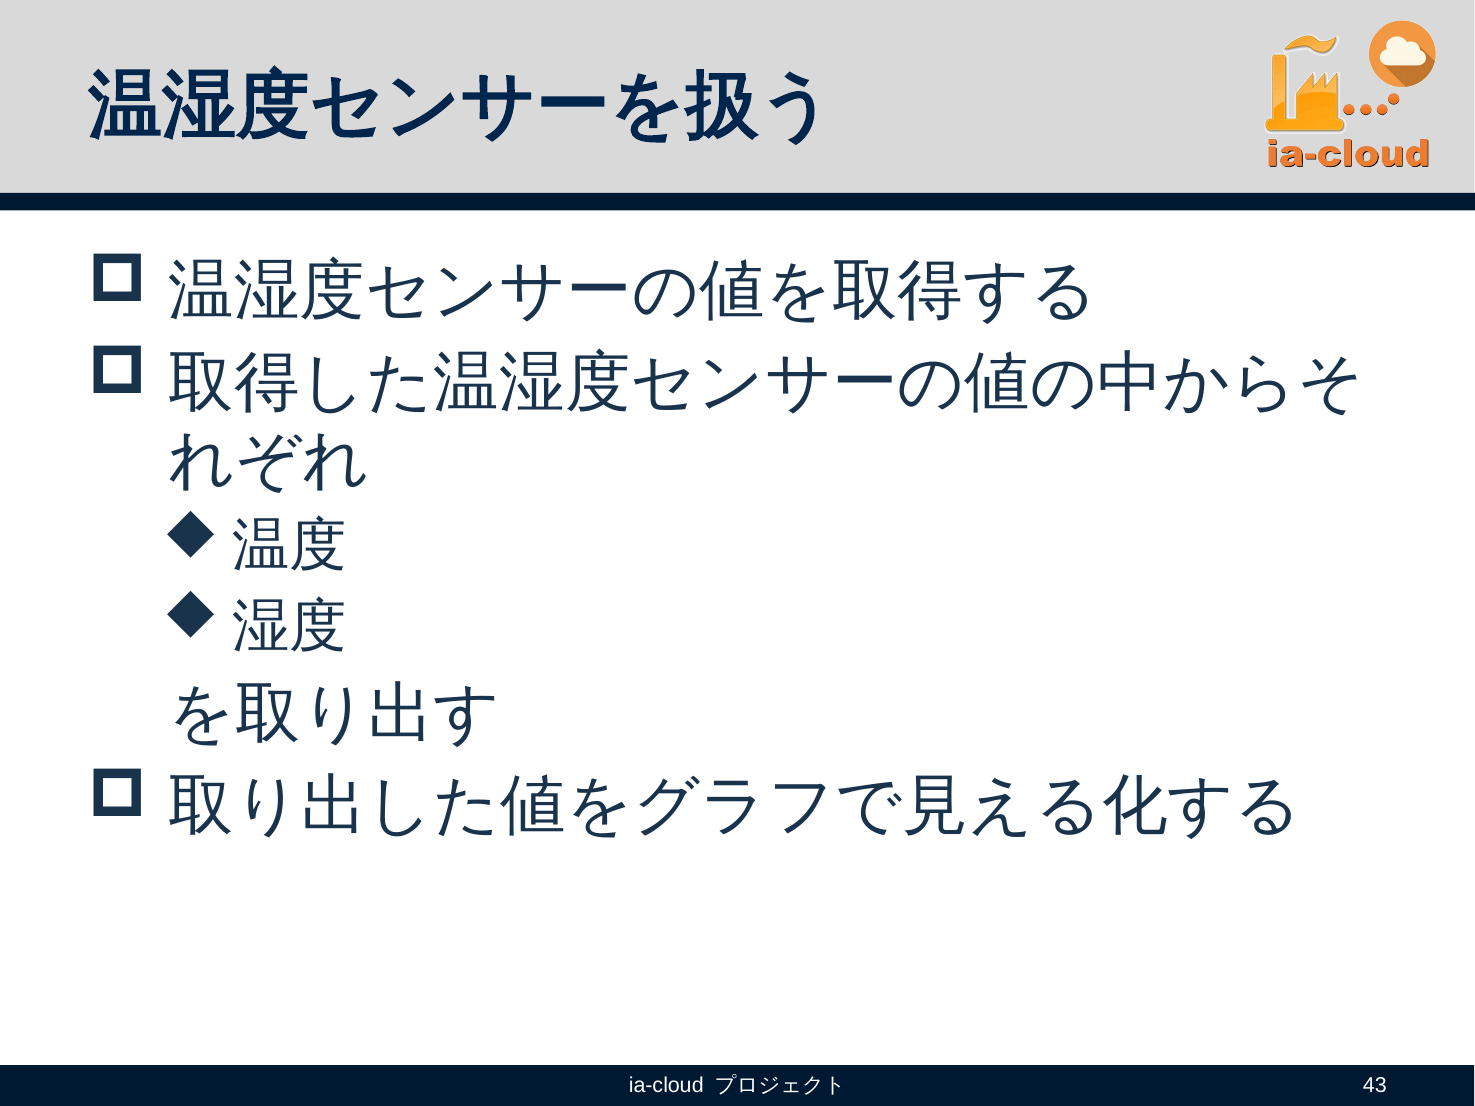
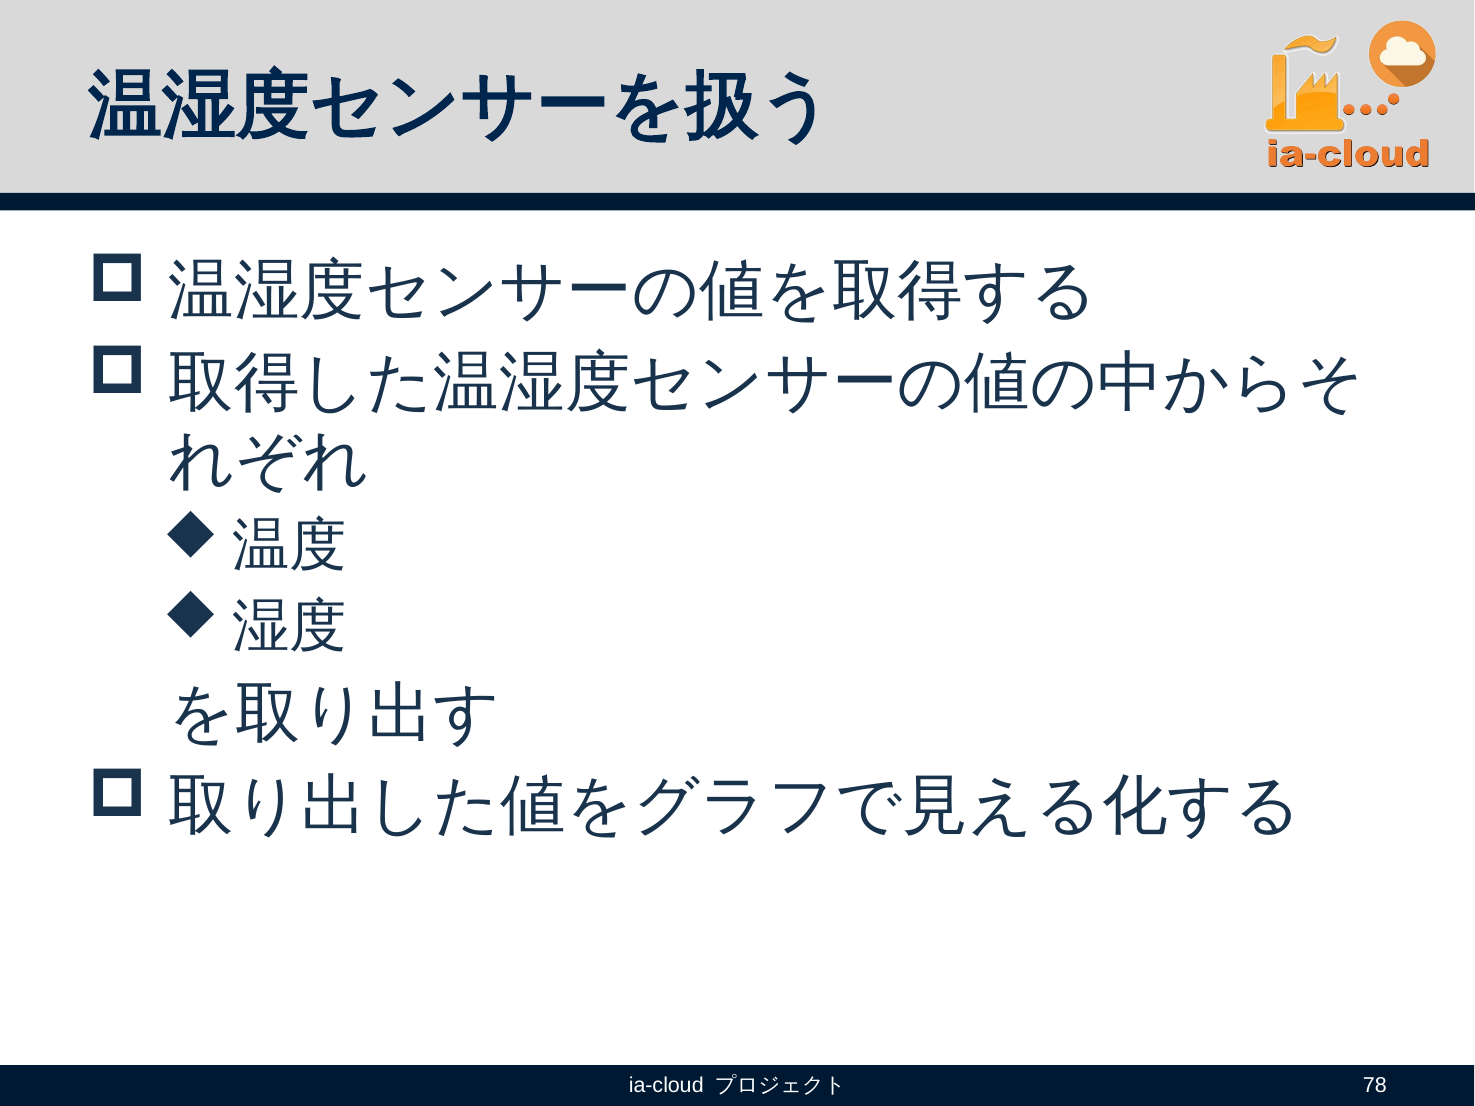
43: 43 -> 78 (1375, 1086)
